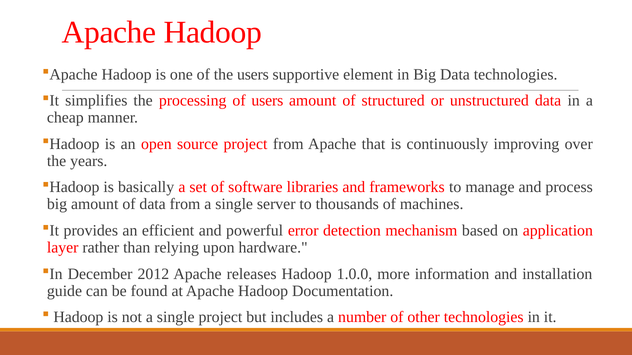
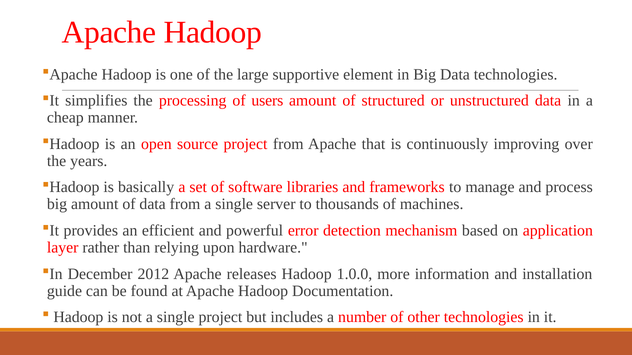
the users: users -> large (253, 75)
